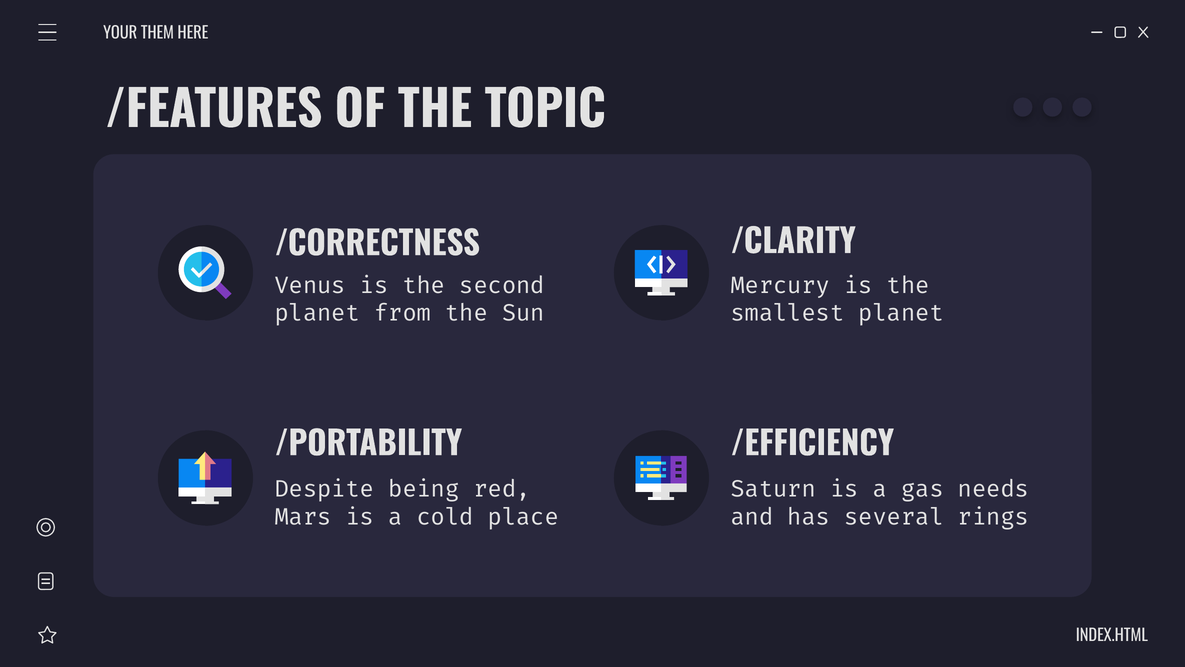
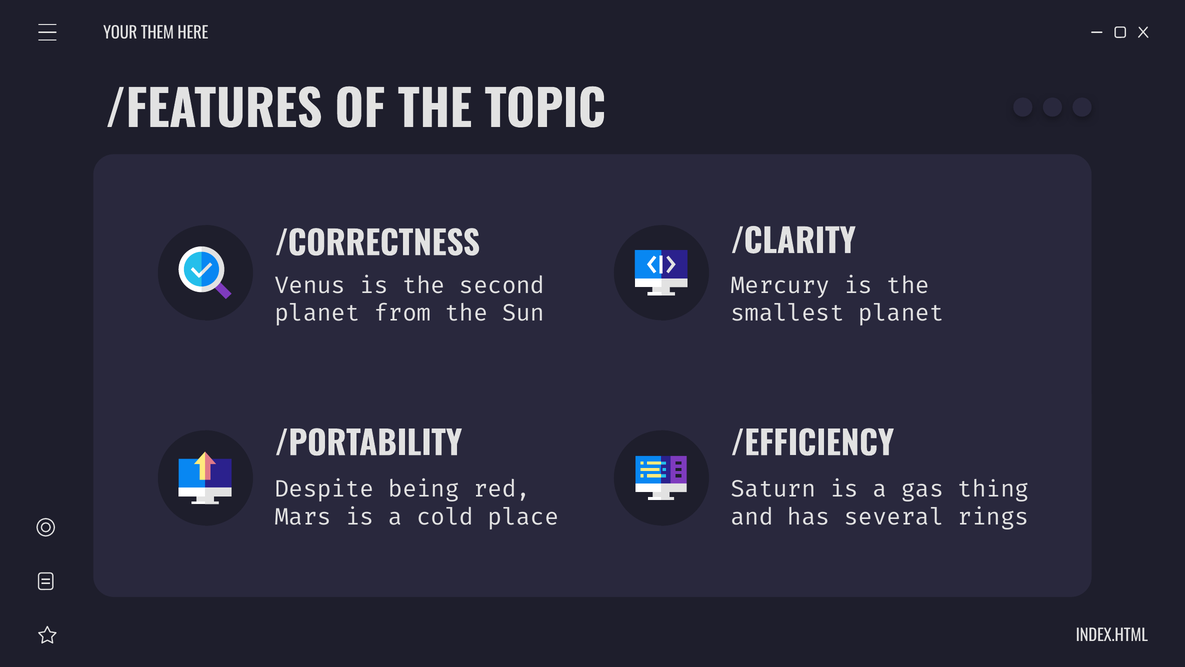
needs: needs -> thing (993, 489)
